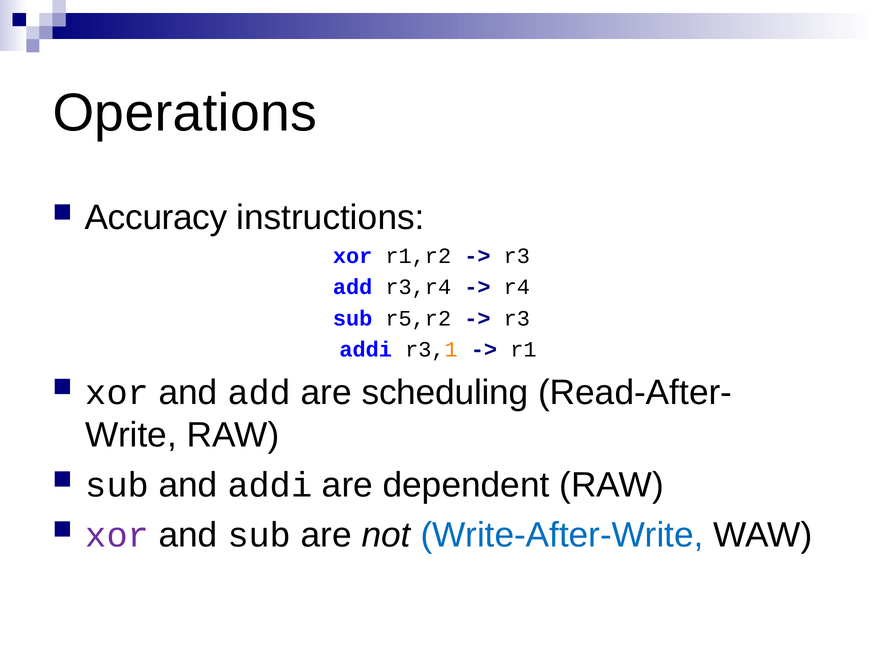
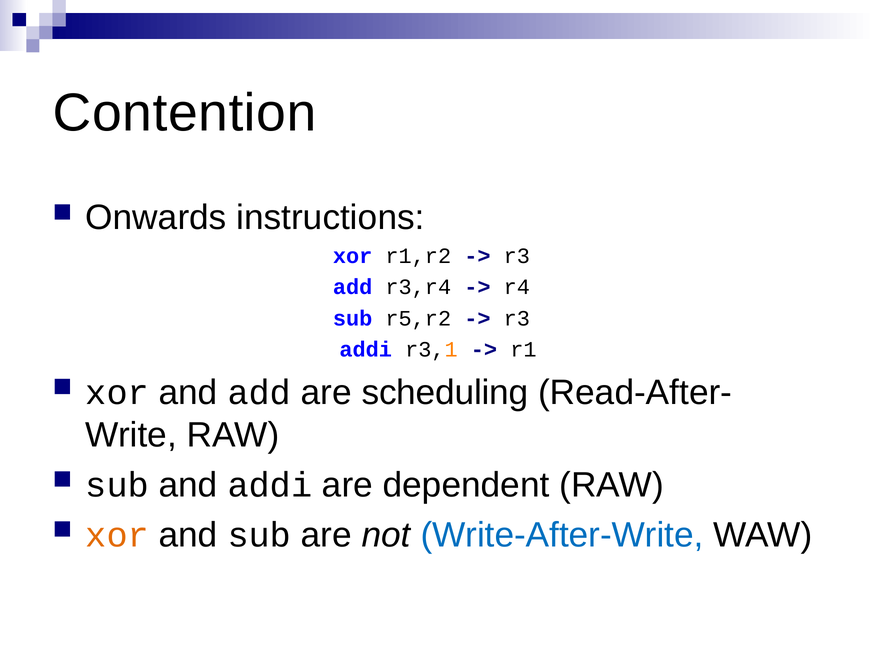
Operations: Operations -> Contention (185, 113)
Accuracy: Accuracy -> Onwards (156, 218)
xor colour: purple -> orange (117, 535)
